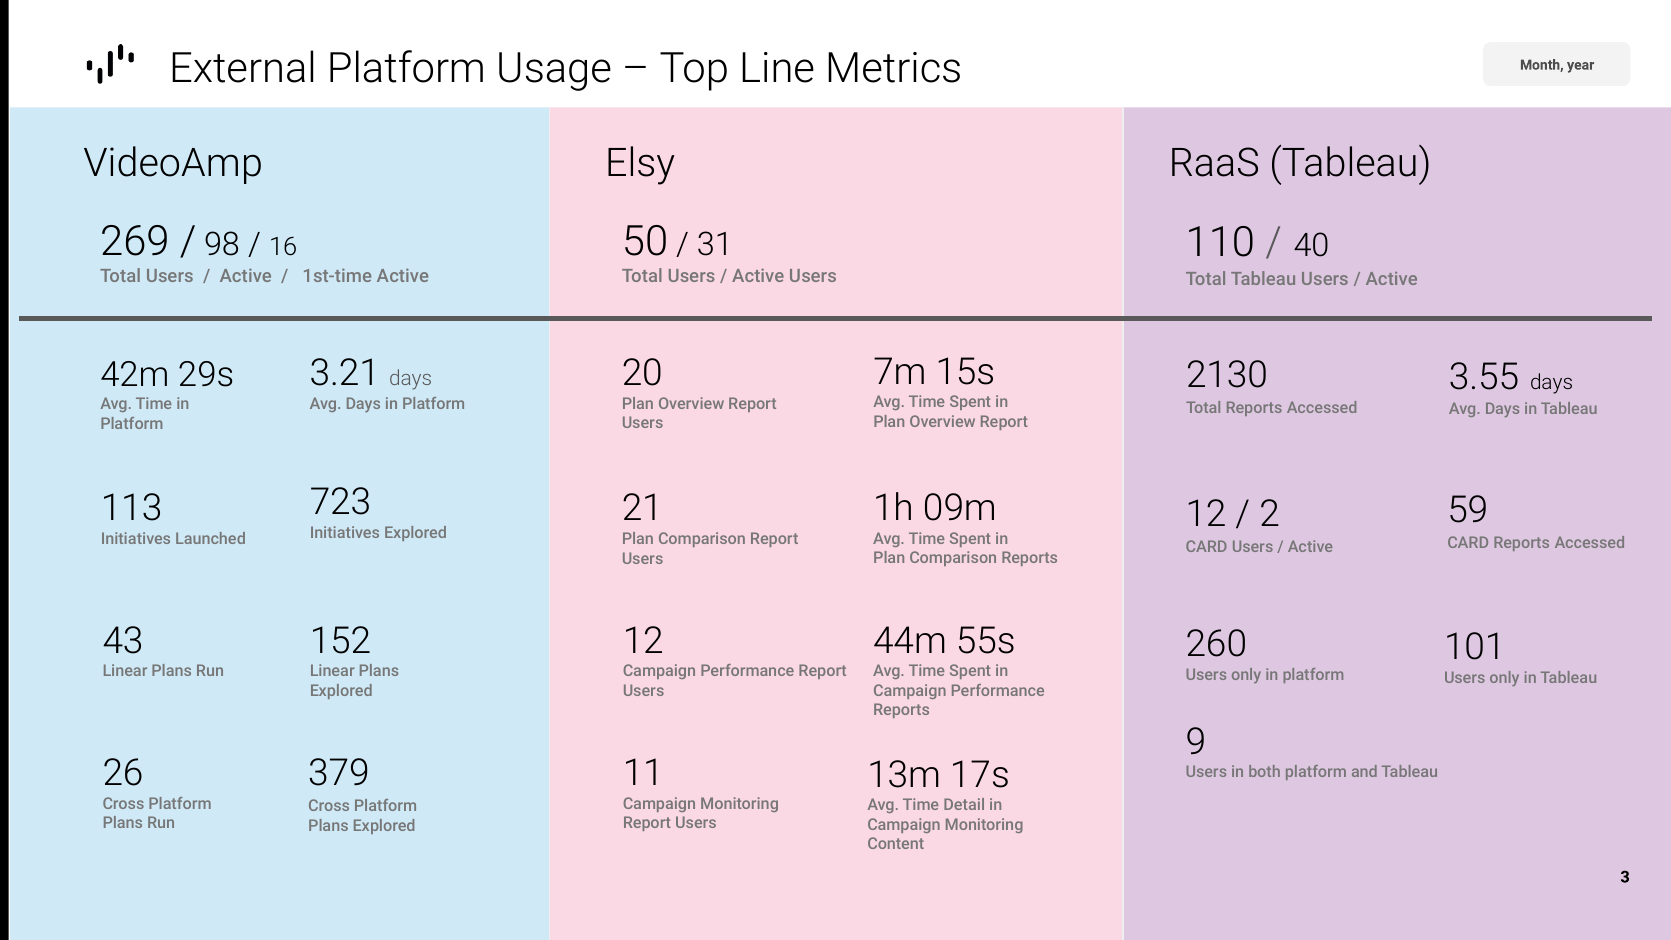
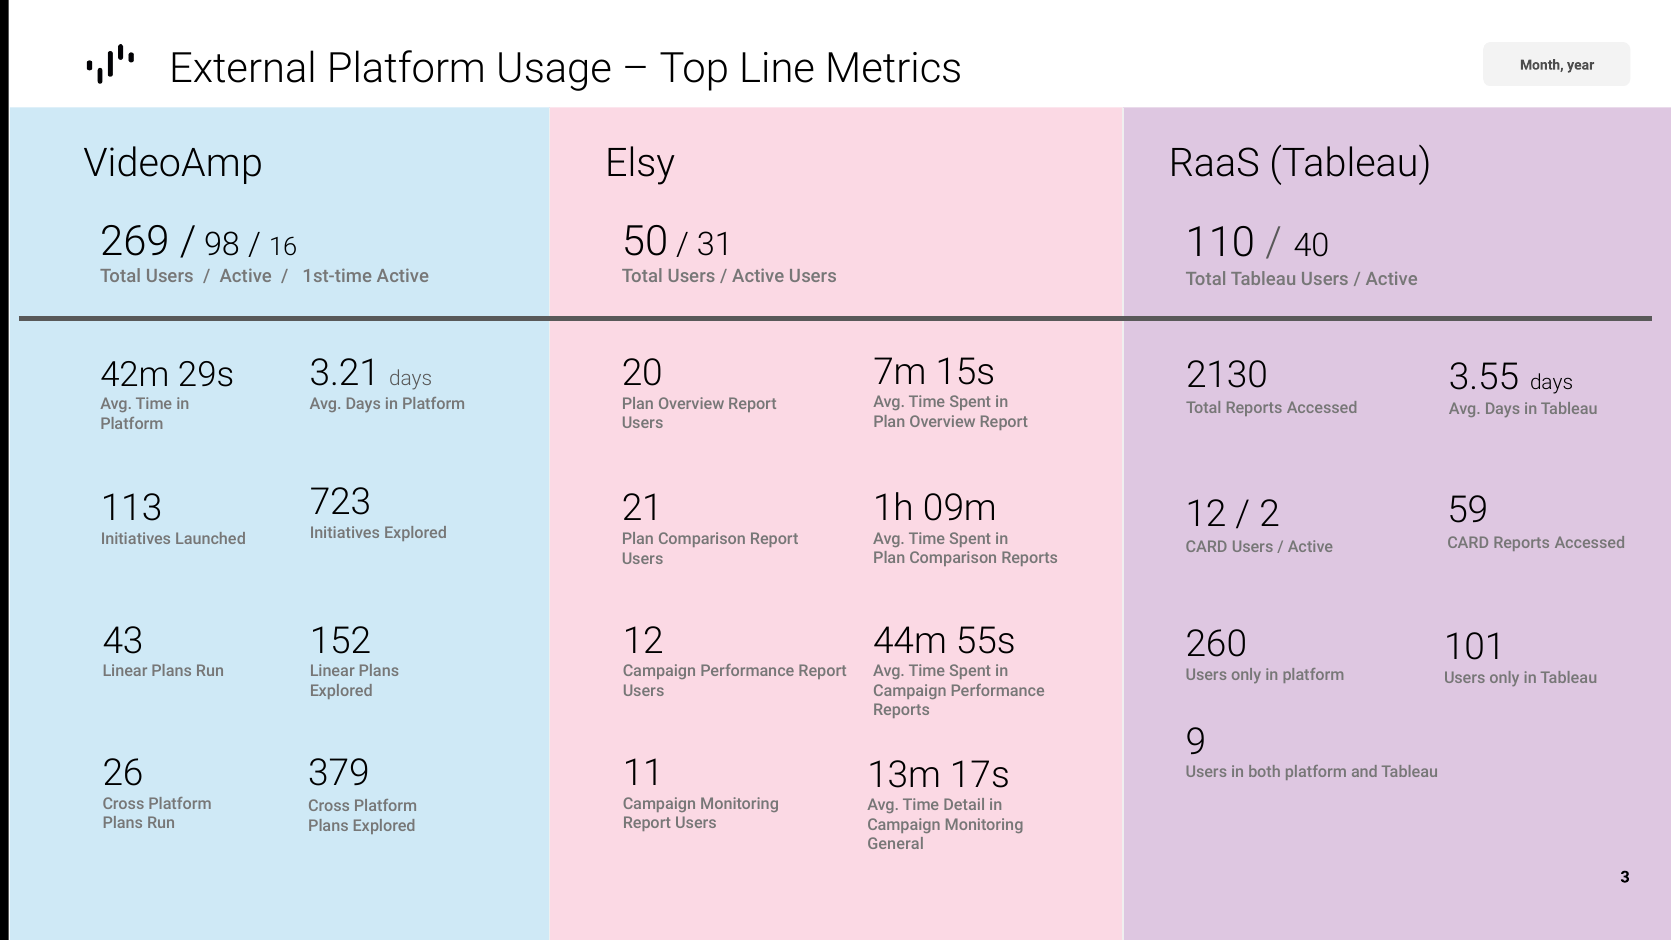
Content: Content -> General (896, 844)
